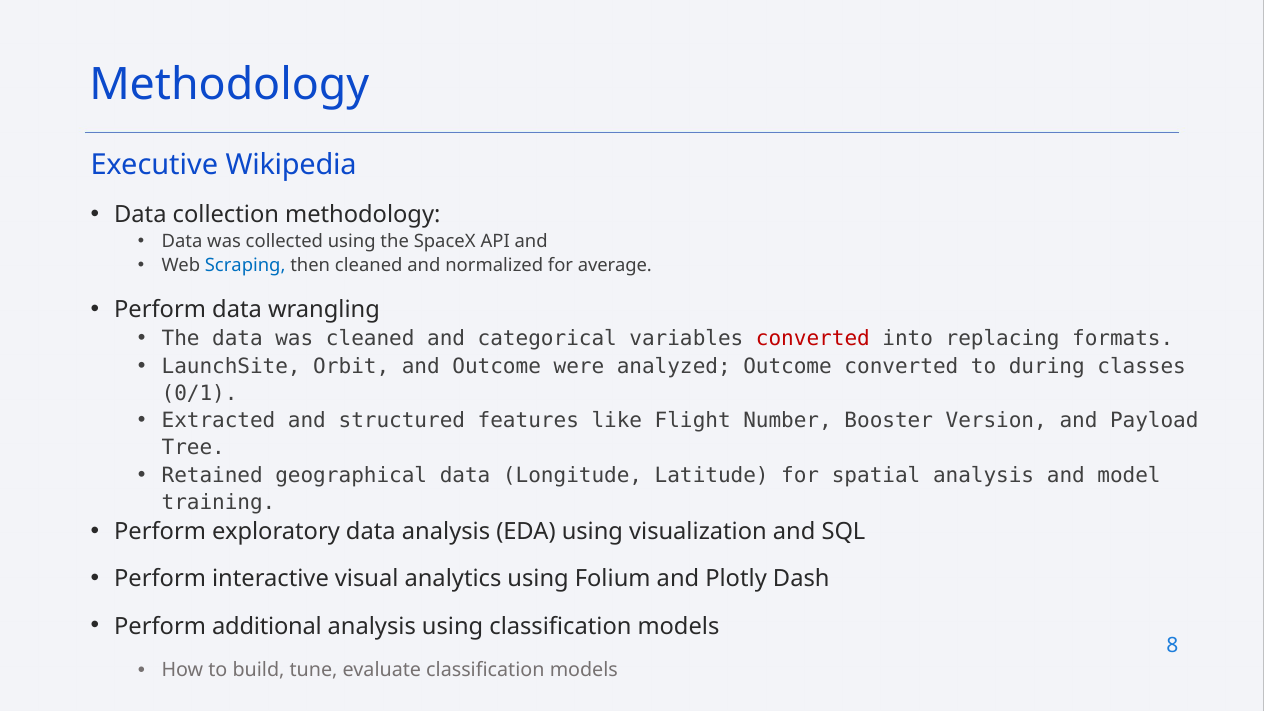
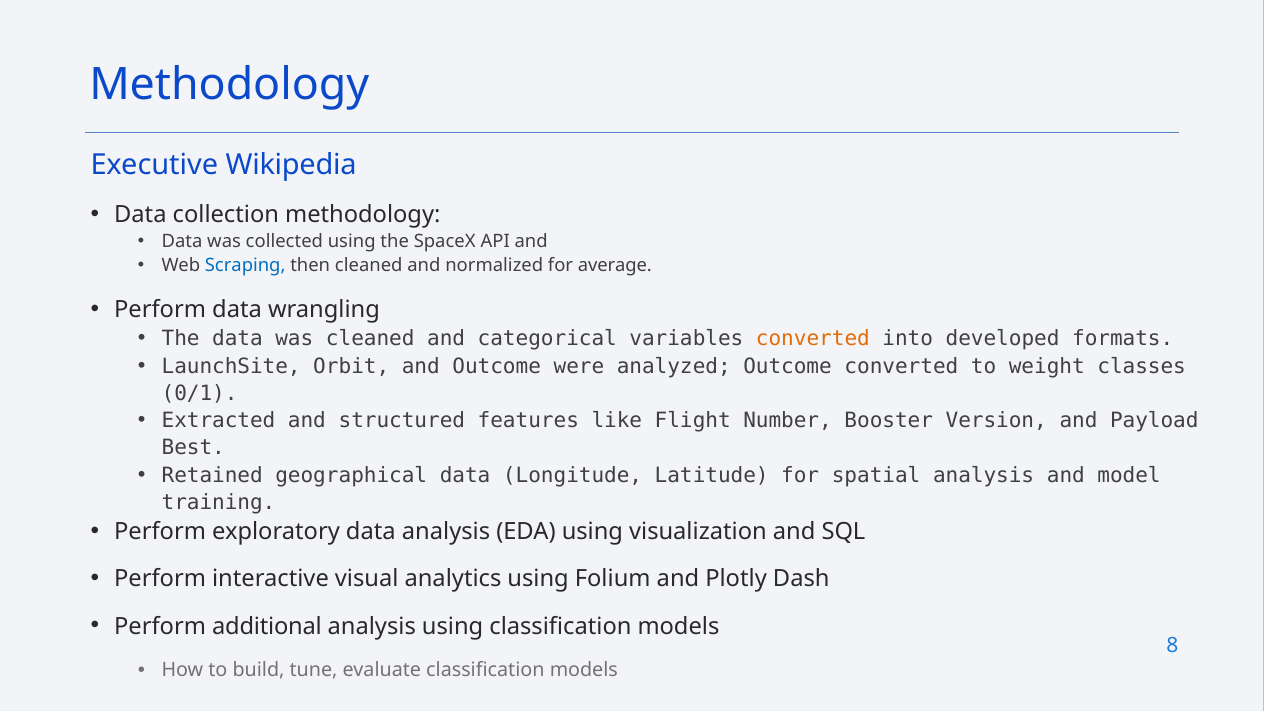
converted colour: red -> orange (813, 339)
replacing: replacing -> developed (1003, 339)
during: during -> weight (1047, 366)
Tree: Tree -> Best (193, 448)
